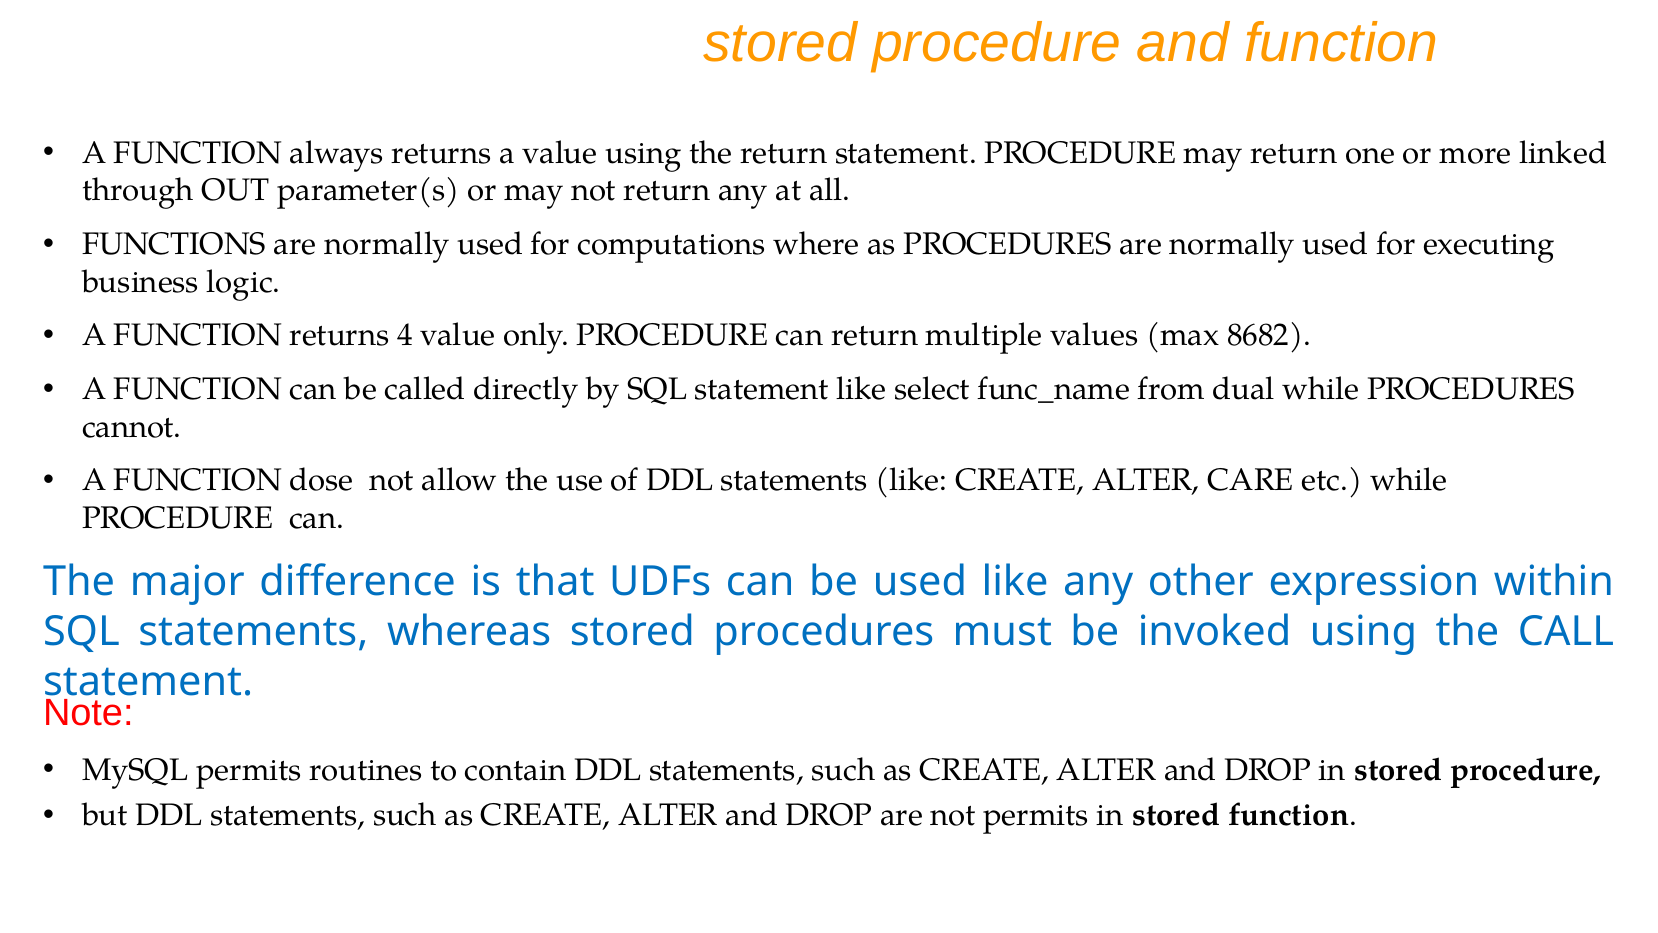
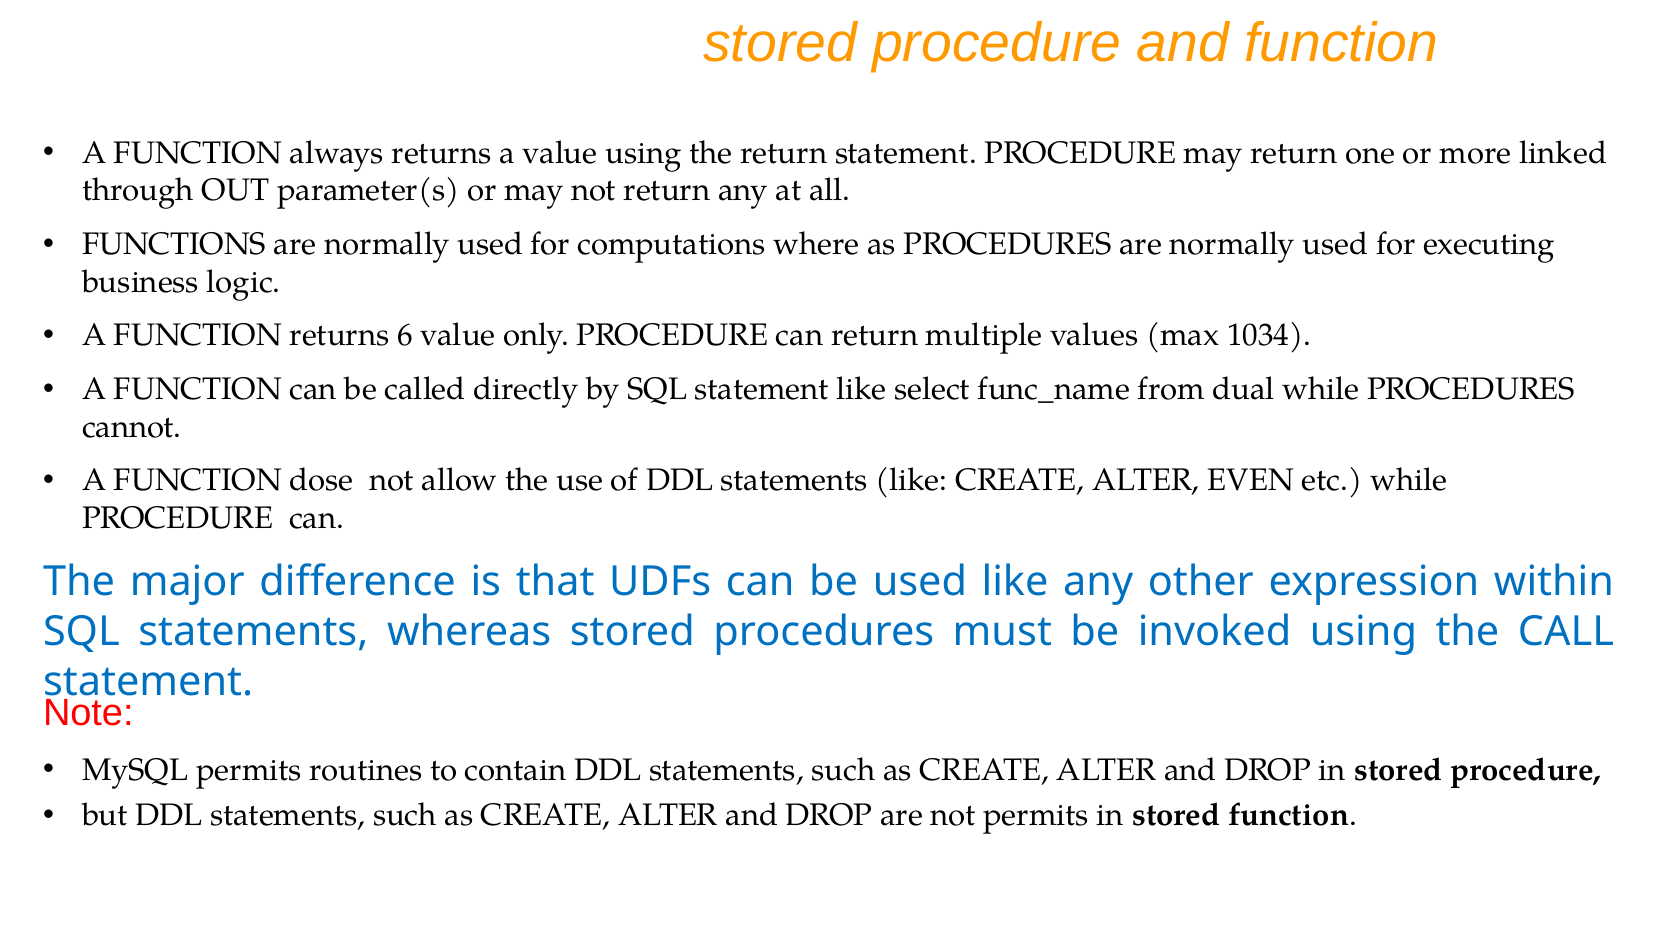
4: 4 -> 6 (405, 336)
8682: 8682 -> 1034 (1269, 336)
CARE: CARE -> EVEN (1251, 481)
